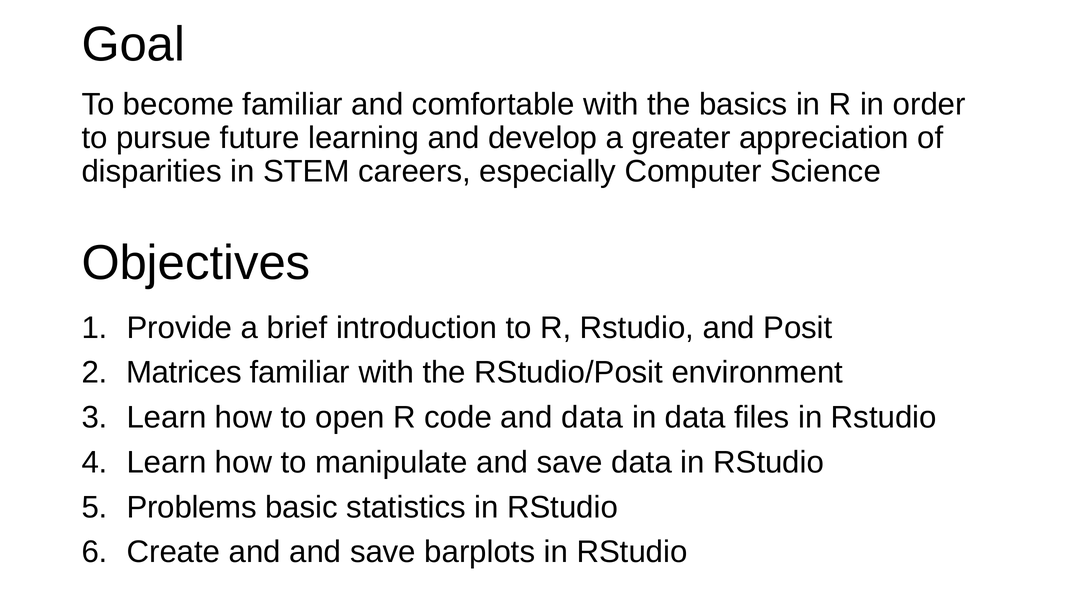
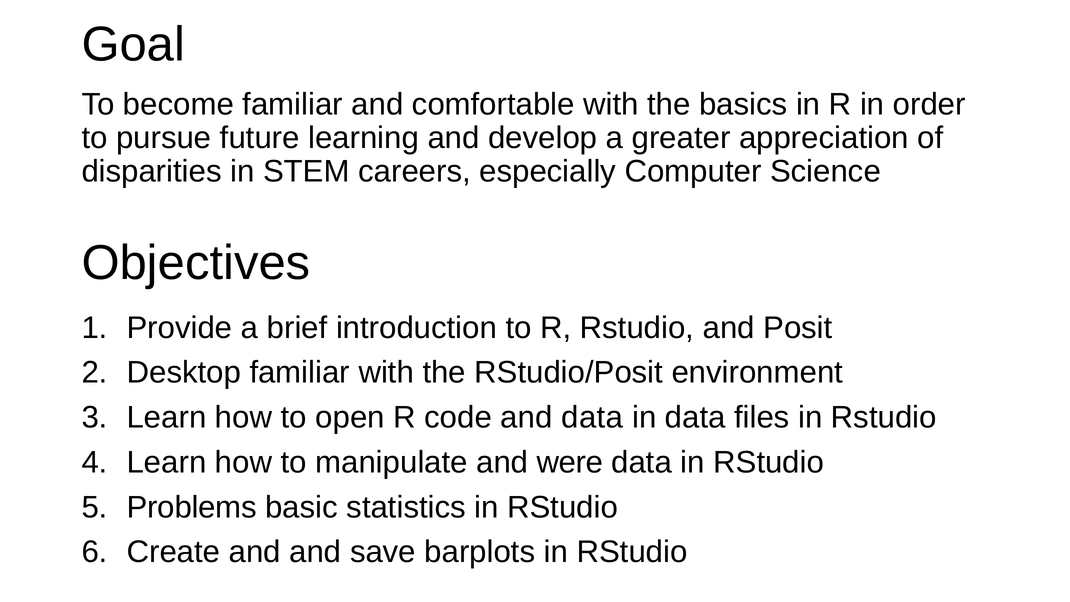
Matrices: Matrices -> Desktop (184, 373)
manipulate and save: save -> were (570, 462)
